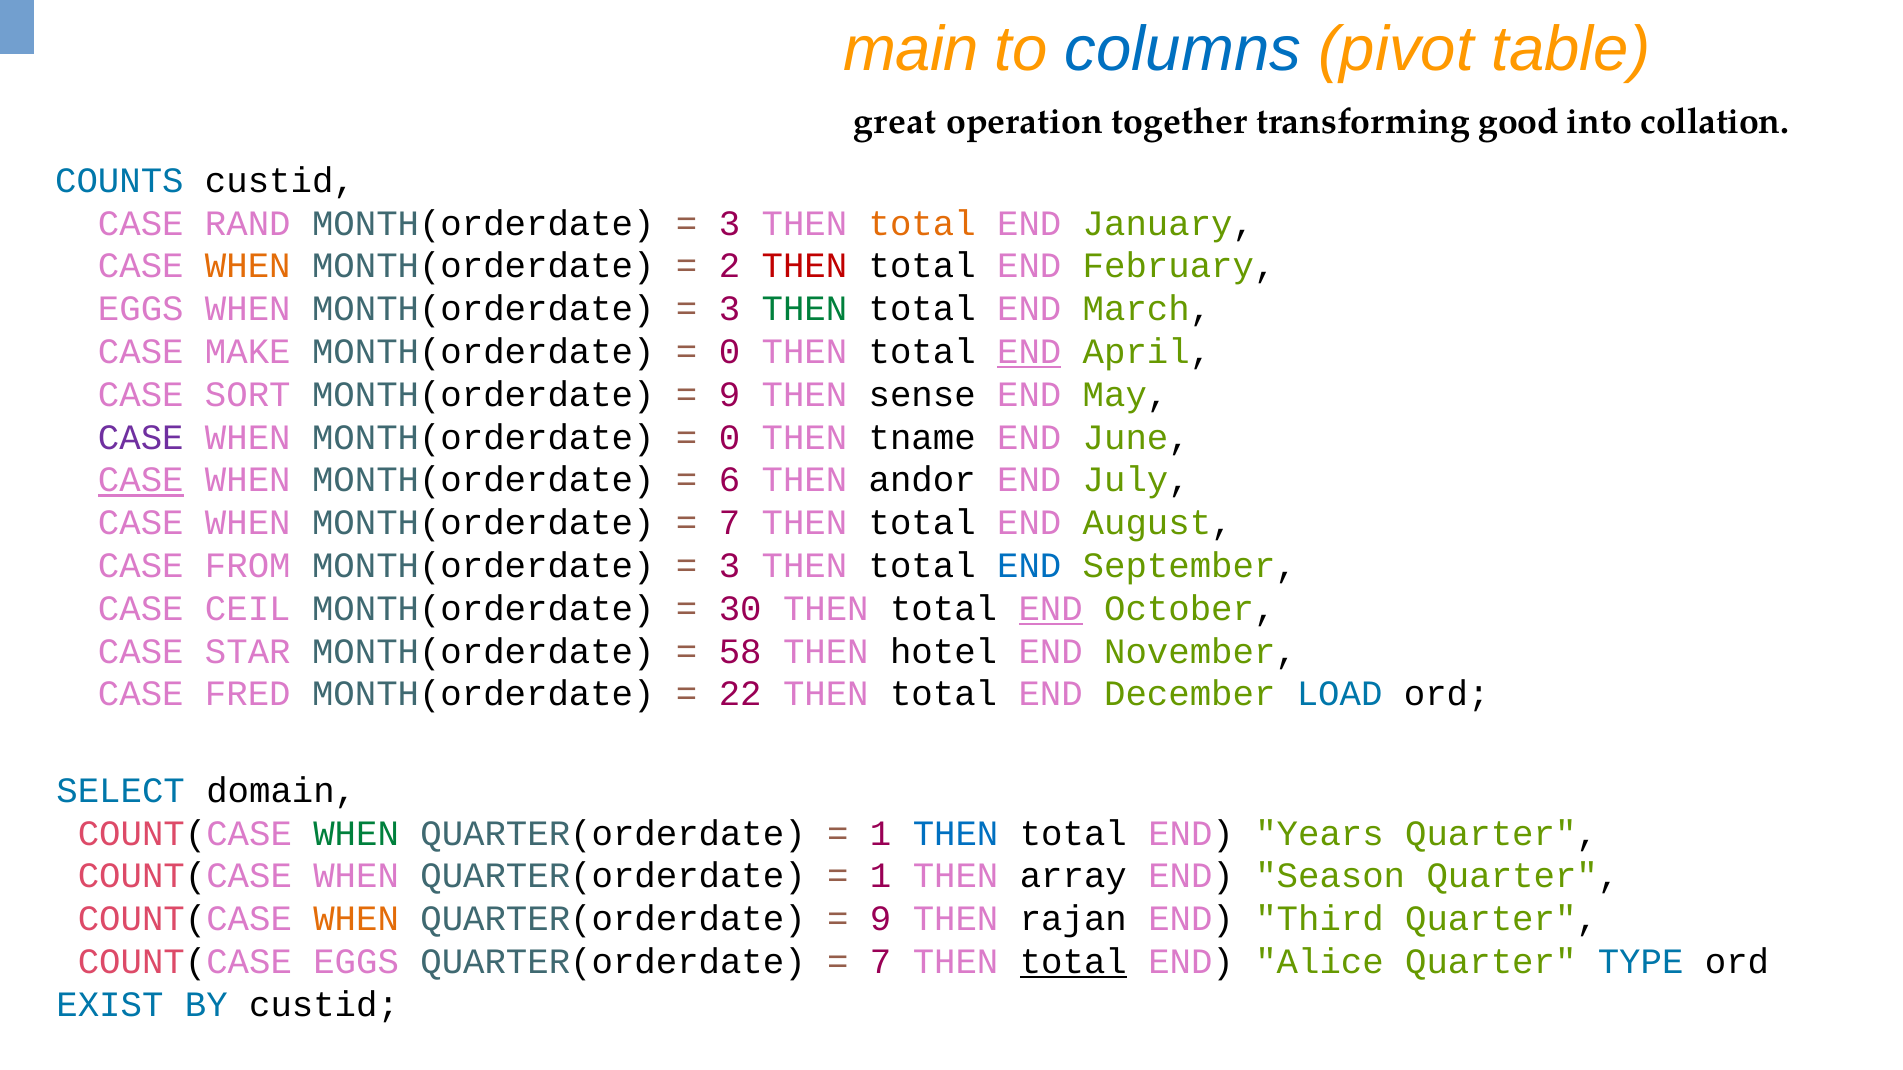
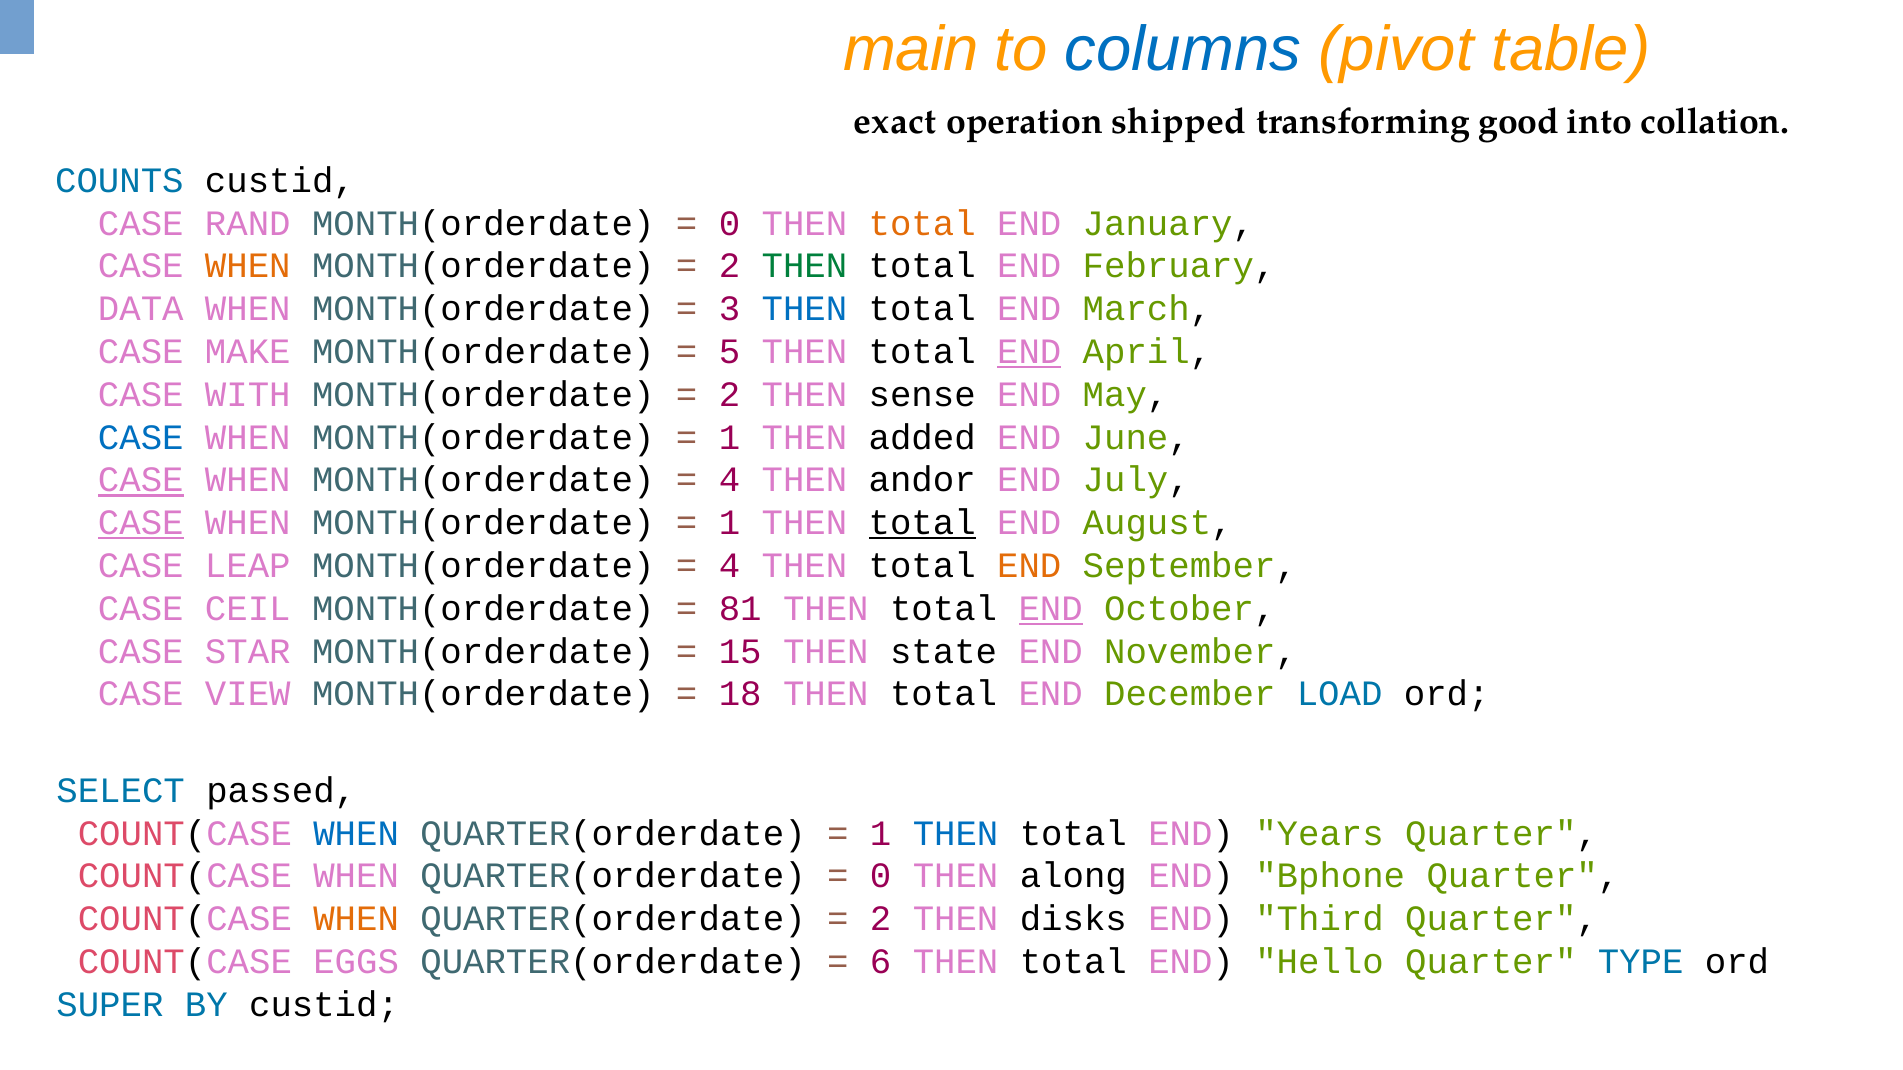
great: great -> exact (895, 121)
together: together -> shipped (1179, 121)
3: 3 -> 0 (729, 223)
THEN colour: red -> green (804, 266)
EGGS: EGGS -> DATA (141, 309)
THEN colour: green -> blue (804, 309)
0: 0 -> 5 (729, 352)
SORT: SORT -> WITH (248, 395)
9: 9 -> 2 (729, 395)
CASE colour: purple -> blue (141, 438)
0: 0 -> 1 (729, 438)
tname: tname -> added (922, 438)
6: 6 -> 4 (729, 480)
CASE underline: none -> present (141, 523)
7: 7 -> 1 (729, 523)
total underline: none -> present (922, 523)
FROM: FROM -> LEAP (248, 566)
3: 3 -> 4 (729, 566)
END colour: blue -> orange (1029, 566)
30: 30 -> 81 (740, 609)
58: 58 -> 15 (740, 652)
hotel: hotel -> state (944, 652)
FRED: FRED -> VIEW (248, 694)
22: 22 -> 18 (740, 694)
domain: domain -> passed (281, 791)
WHEN colour: green -> blue (356, 834)
1: 1 -> 0 (881, 876)
array: array -> along (1073, 876)
Season: Season -> Bphone (1330, 876)
9: 9 -> 2 (881, 919)
rajan: rajan -> disks (1073, 919)
7: 7 -> 6 (881, 962)
total underline: present -> none (1073, 962)
Alice: Alice -> Hello (1320, 962)
EXIST: EXIST -> SUPER (110, 1005)
